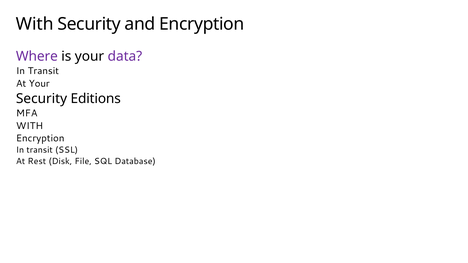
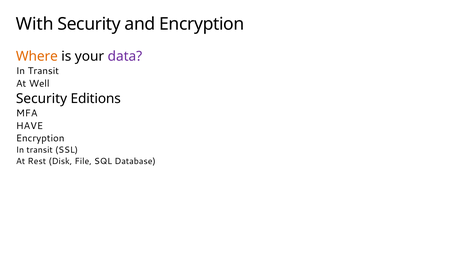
Where colour: purple -> orange (37, 56)
At Your: Your -> Well (39, 84)
WITH: WITH -> HAVE (30, 126)
